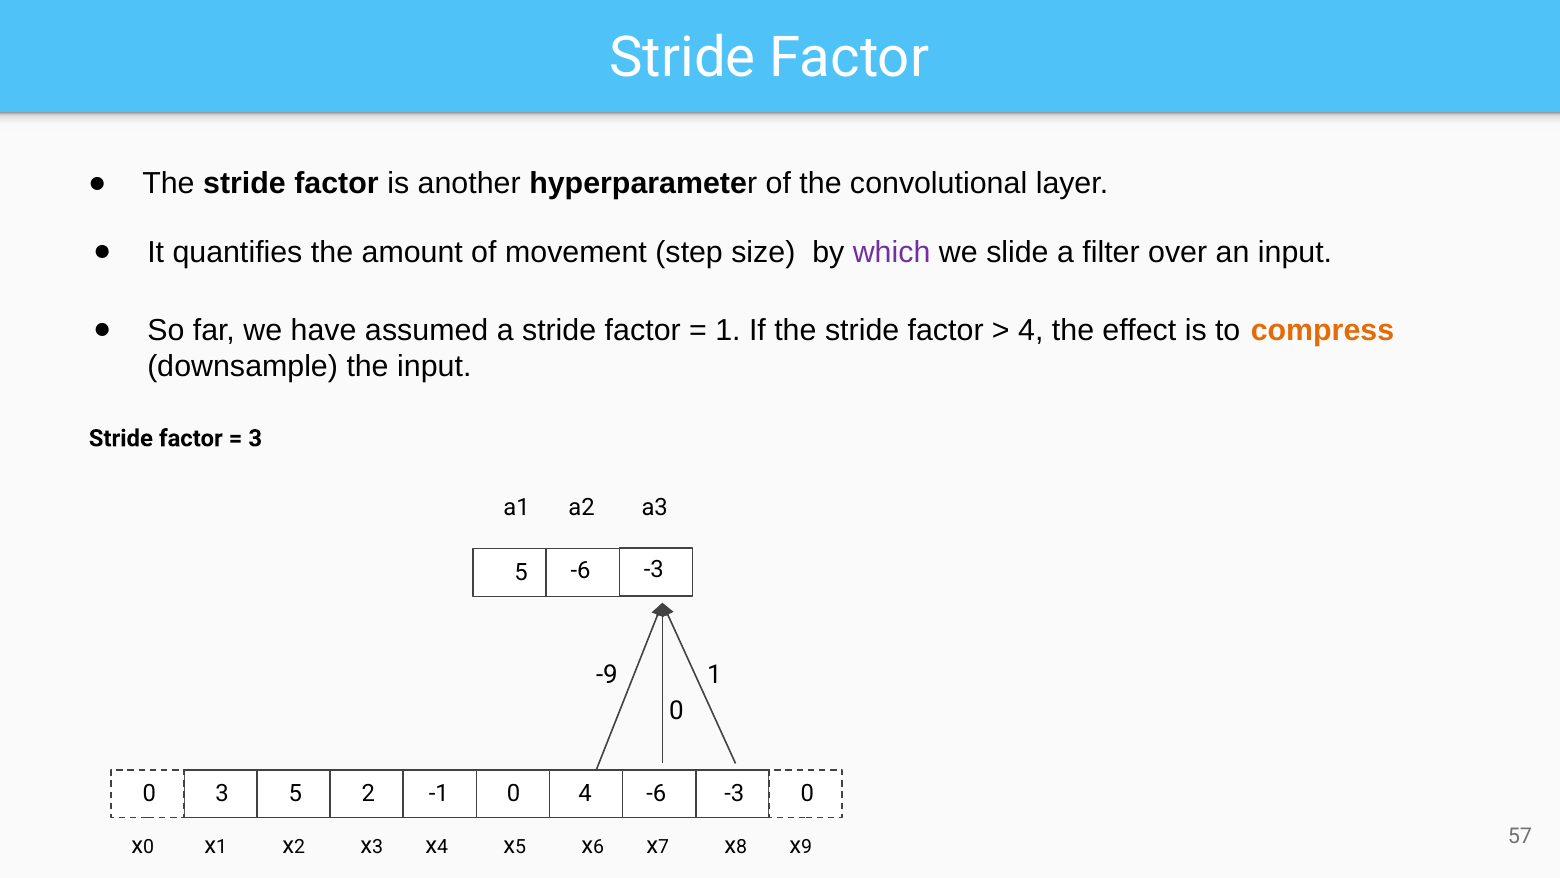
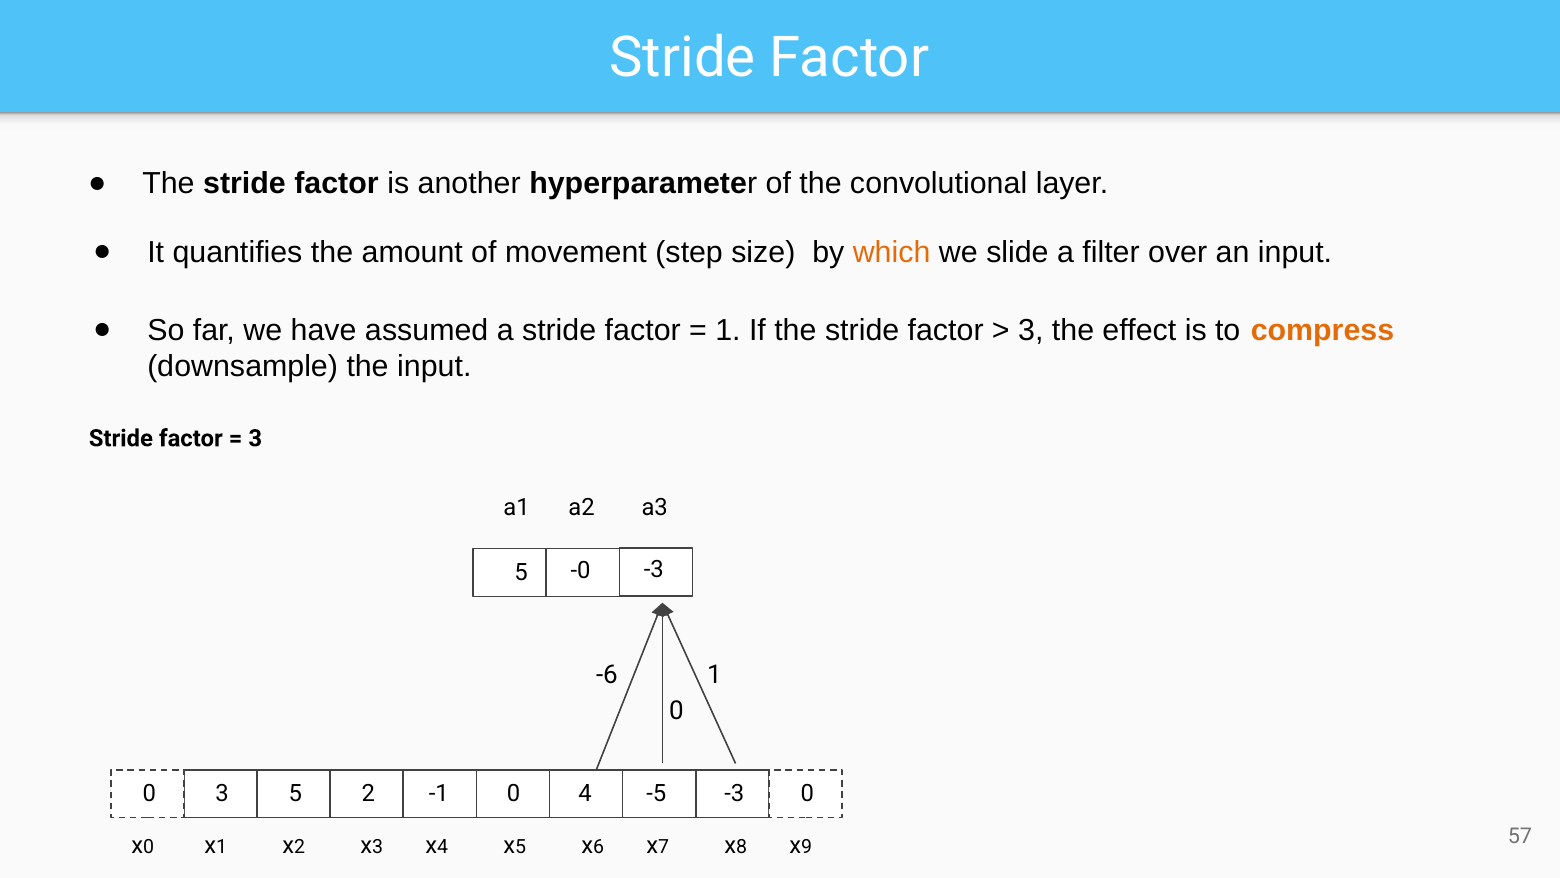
which colour: purple -> orange (892, 252)
4: 4 -> 3 (1031, 330)
5 -6: -6 -> -0 (581, 570)
-9: -9 -> -6 (607, 675)
4 -6: -6 -> -5 (656, 793)
